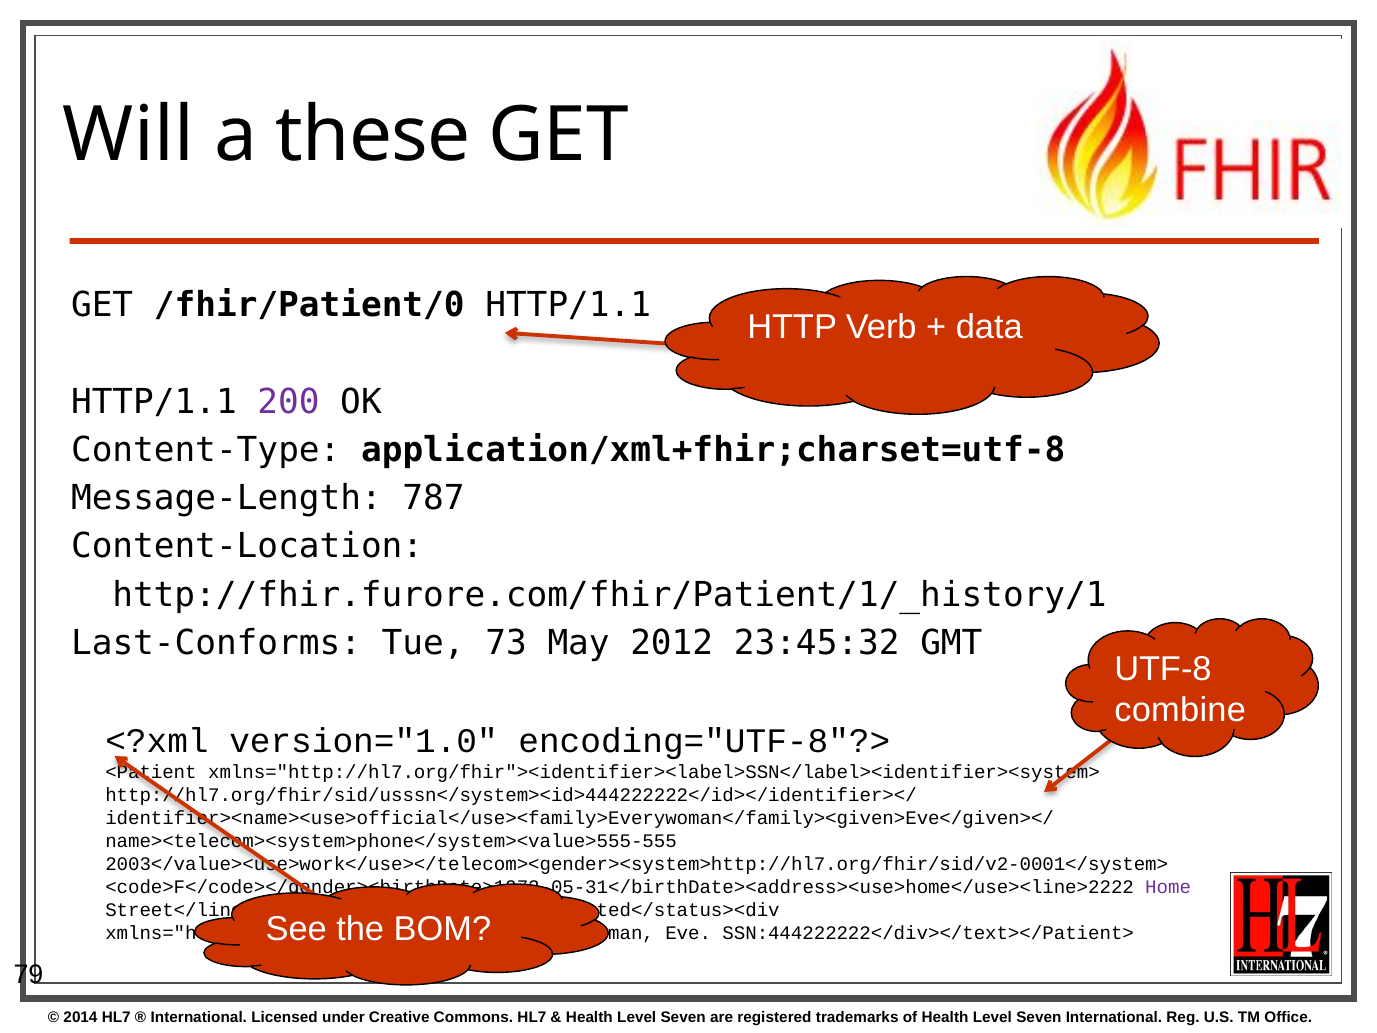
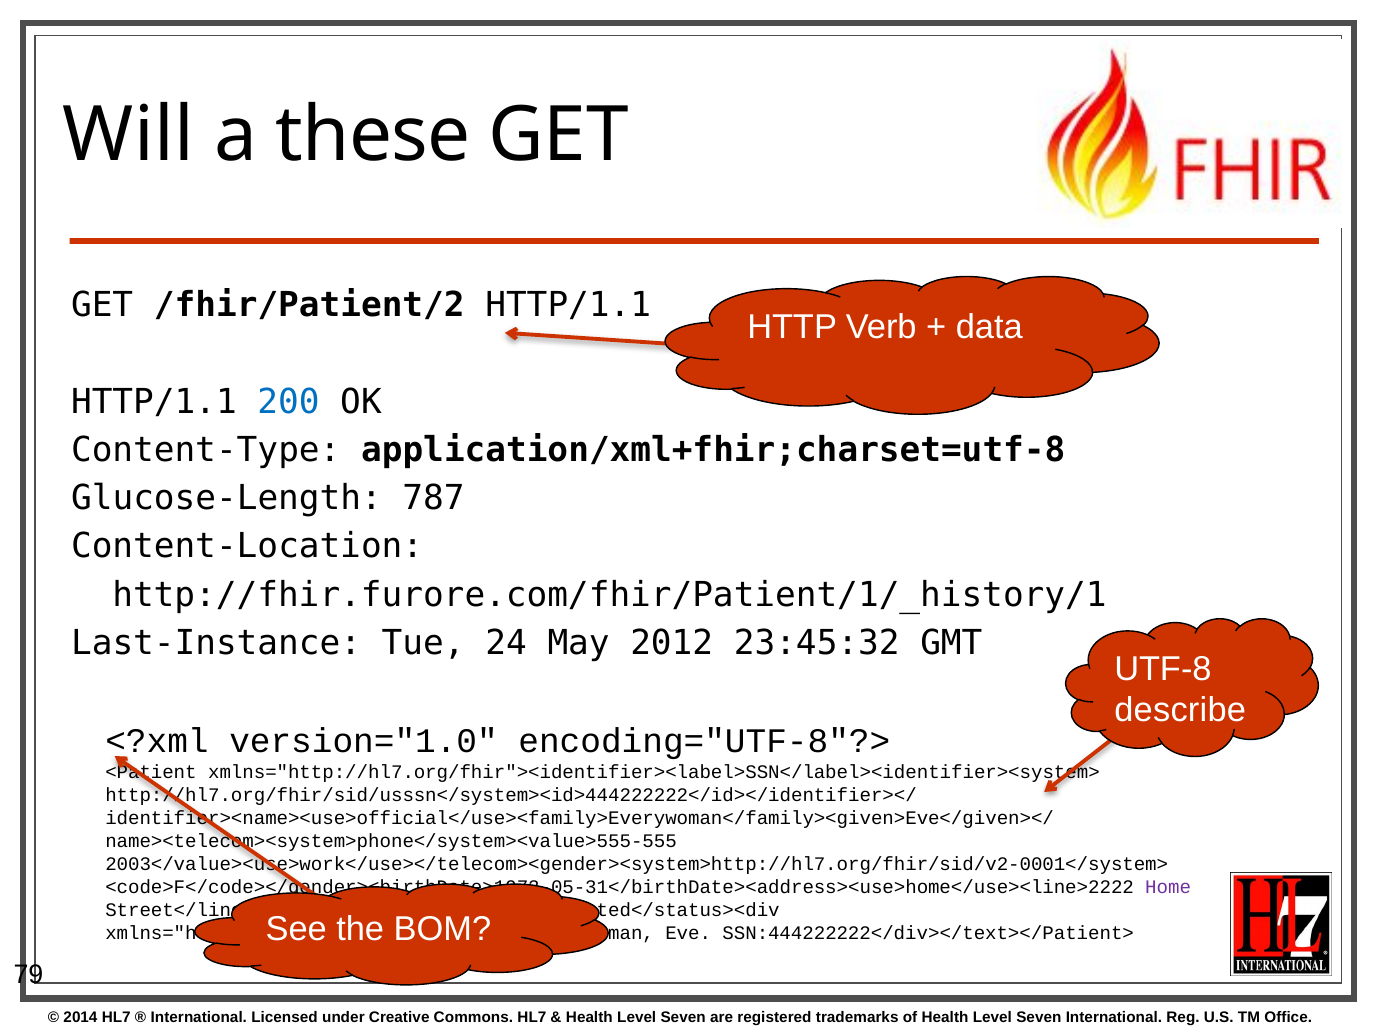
/fhir/Patient/0: /fhir/Patient/0 -> /fhir/Patient/2 (309, 305)
200 colour: purple -> blue (288, 402)
Message-Length: Message-Length -> Glucose-Length (226, 498)
Last-Conforms: Last-Conforms -> Last-Instance (216, 643)
73: 73 -> 24 (506, 643)
combine: combine -> describe (1180, 710)
